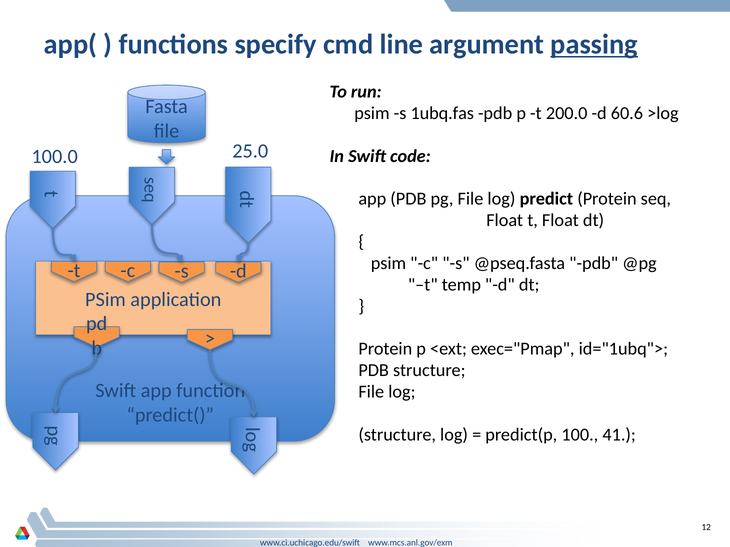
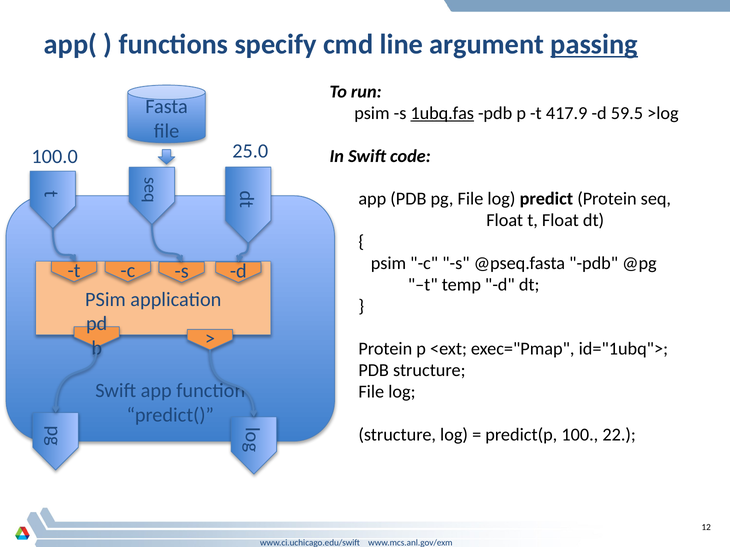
1ubq.fas underline: none -> present (442, 113)
200.0: 200.0 -> 417.9 (567, 113)
60.6: 60.6 -> 59.5 (627, 113)
41: 41 -> 22 (619, 435)
